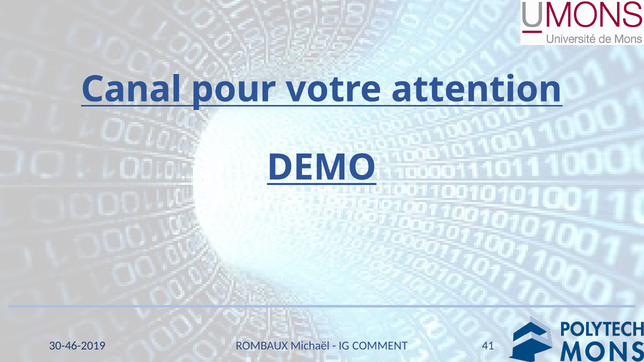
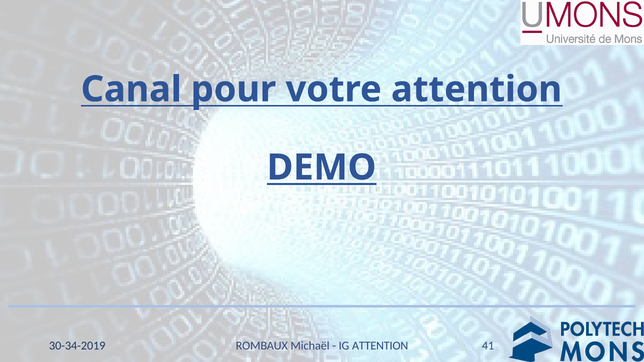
30-46-2019: 30-46-2019 -> 30-34-2019 (77, 346)
IG COMMENT: COMMENT -> ATTENTION (380, 346)
